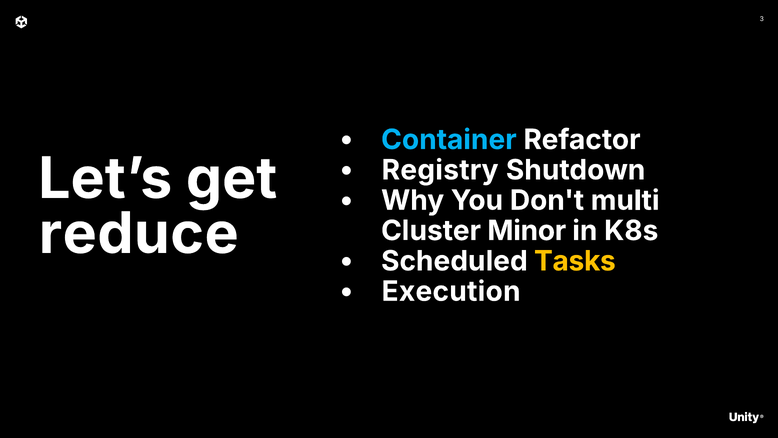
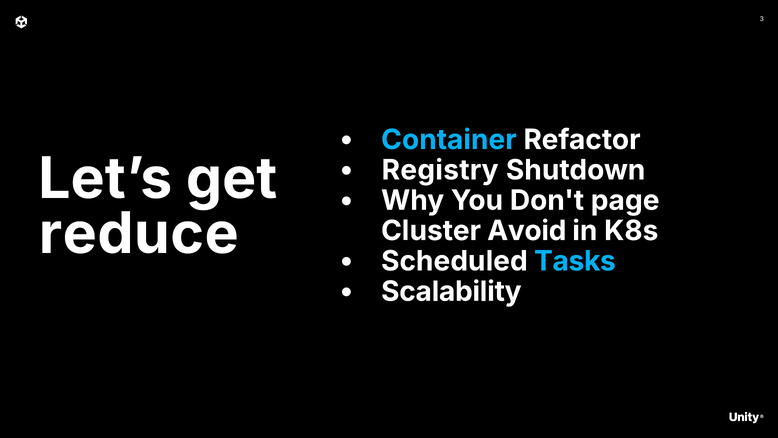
multi: multi -> page (625, 200)
Minor: Minor -> Avoid (527, 231)
Tasks colour: yellow -> light blue (575, 261)
Execution: Execution -> Scalability (451, 291)
